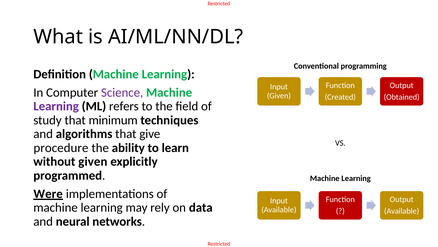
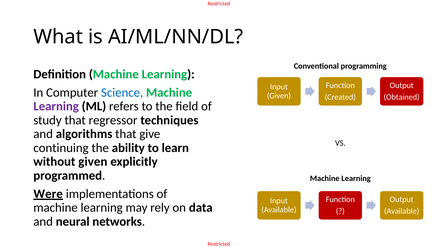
Science colour: purple -> blue (122, 92)
minimum: minimum -> regressor (113, 120)
procedure: procedure -> continuing (61, 147)
